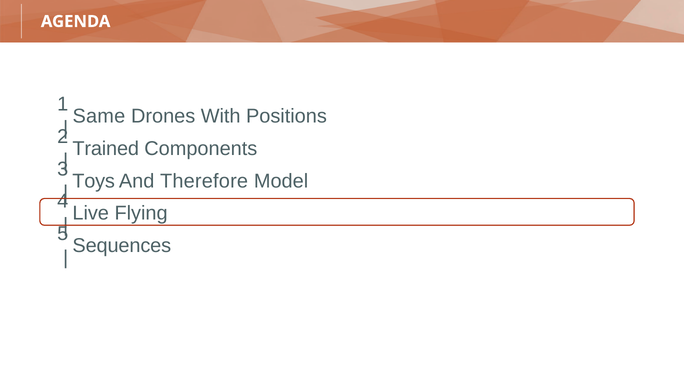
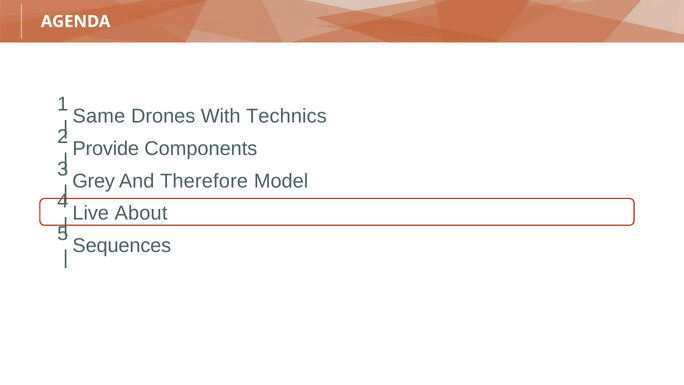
Positions: Positions -> Technics (286, 116)
Trained: Trained -> Provide (106, 149)
Toys: Toys -> Grey (94, 181)
Flying: Flying -> About (141, 213)
